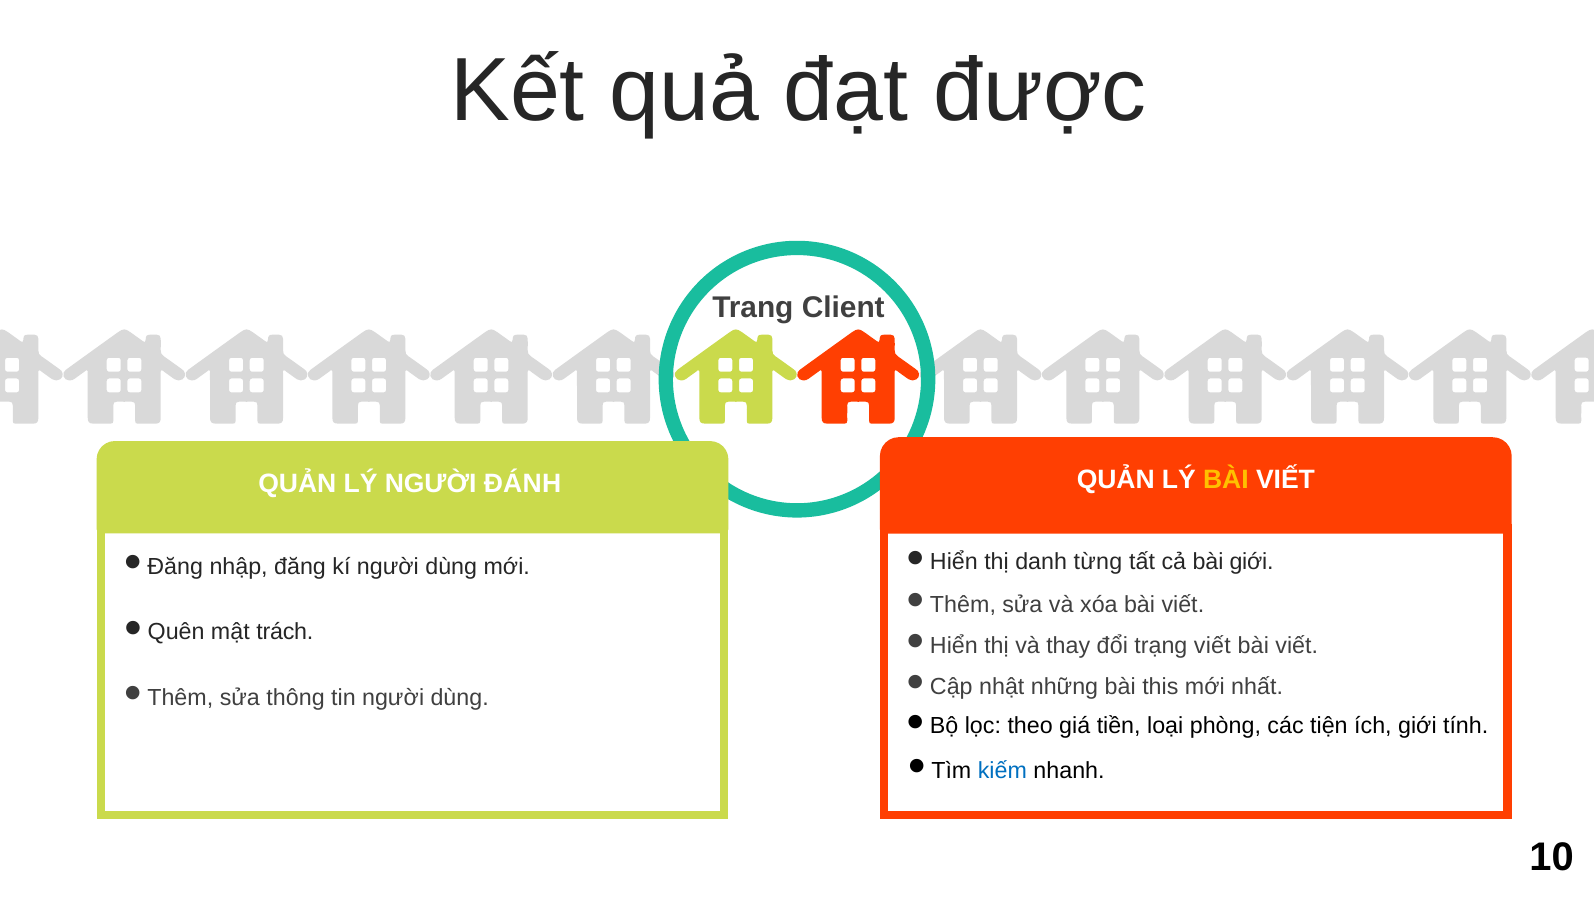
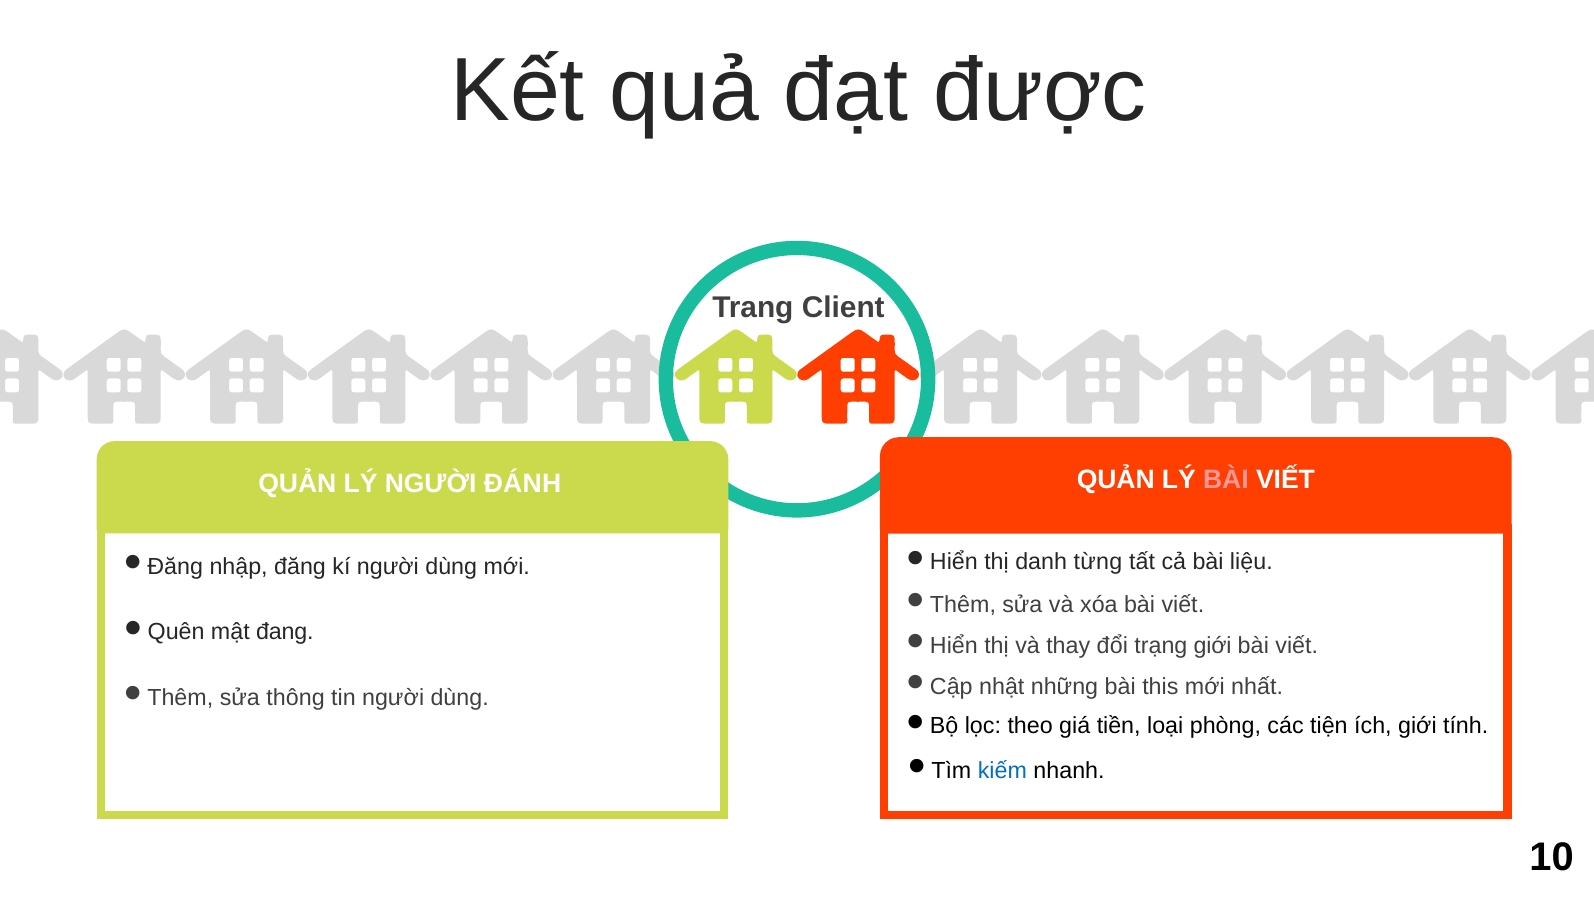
BÀI colour: yellow -> pink (1226, 480)
bài giới: giới -> liệu (1251, 562)
trách: trách -> đang (285, 632)
trạng viết: viết -> giới (1213, 646)
